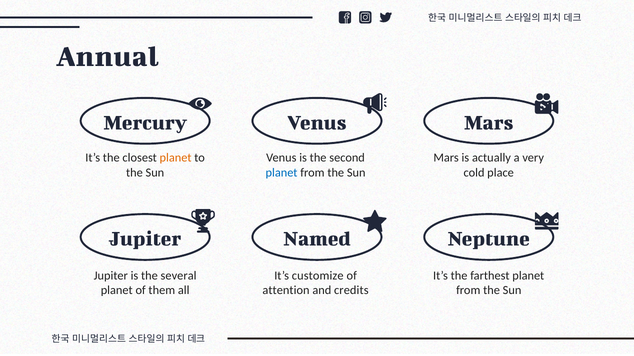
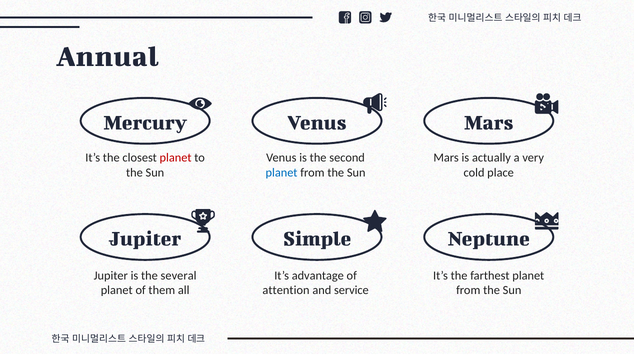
planet colour: orange -> red (176, 158)
Named: Named -> Simple (317, 239)
customize: customize -> advantage (318, 276)
credits: credits -> service (351, 291)
